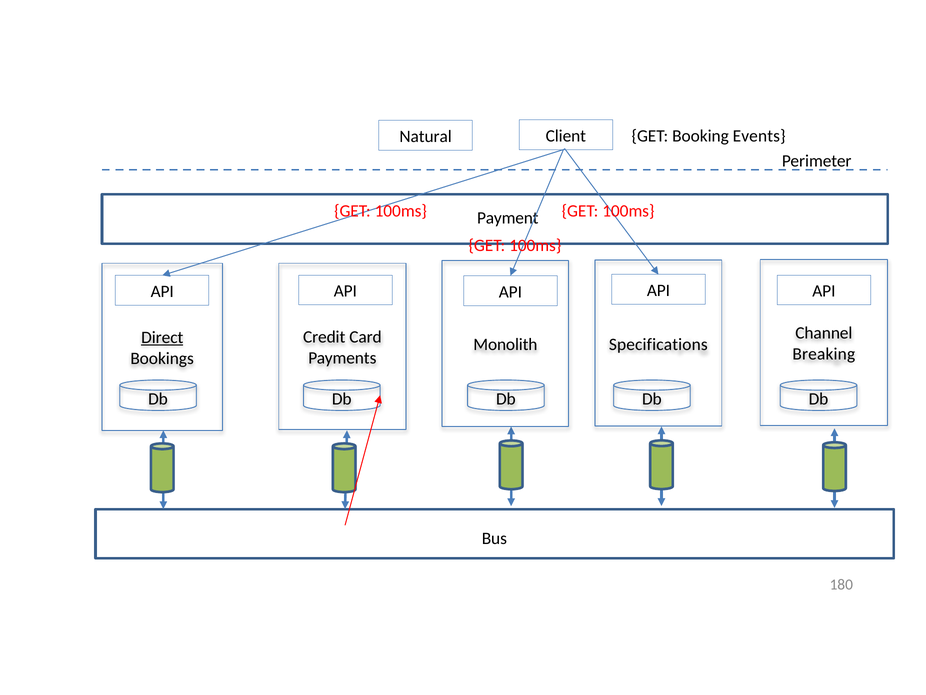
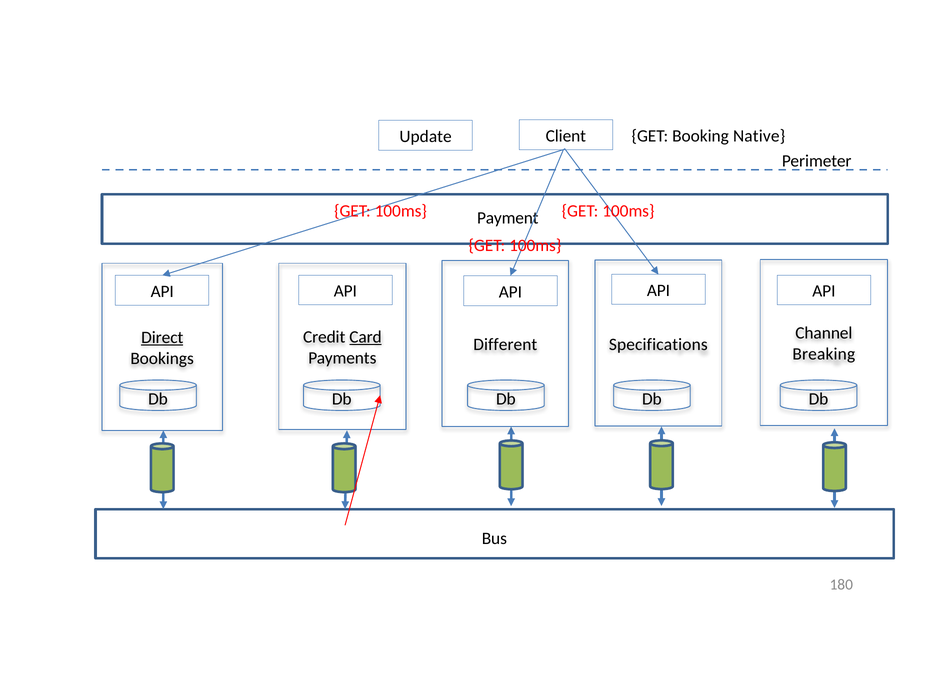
Natural: Natural -> Update (426, 136)
Events: Events -> Native (759, 136)
Card underline: none -> present (365, 337)
Monolith: Monolith -> Different (505, 344)
